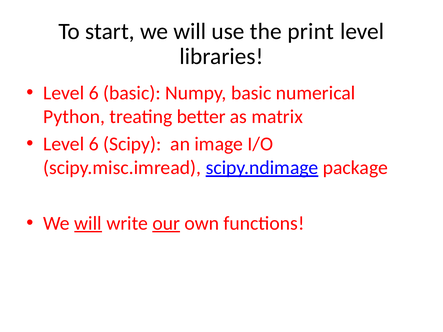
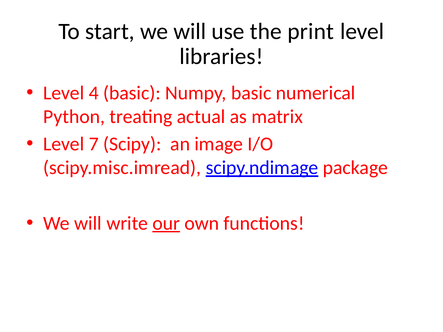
6: 6 -> 4 (94, 93)
better: better -> actual (201, 117)
6: 6 -> 7 (94, 144)
will underline: present -> none (88, 223)
